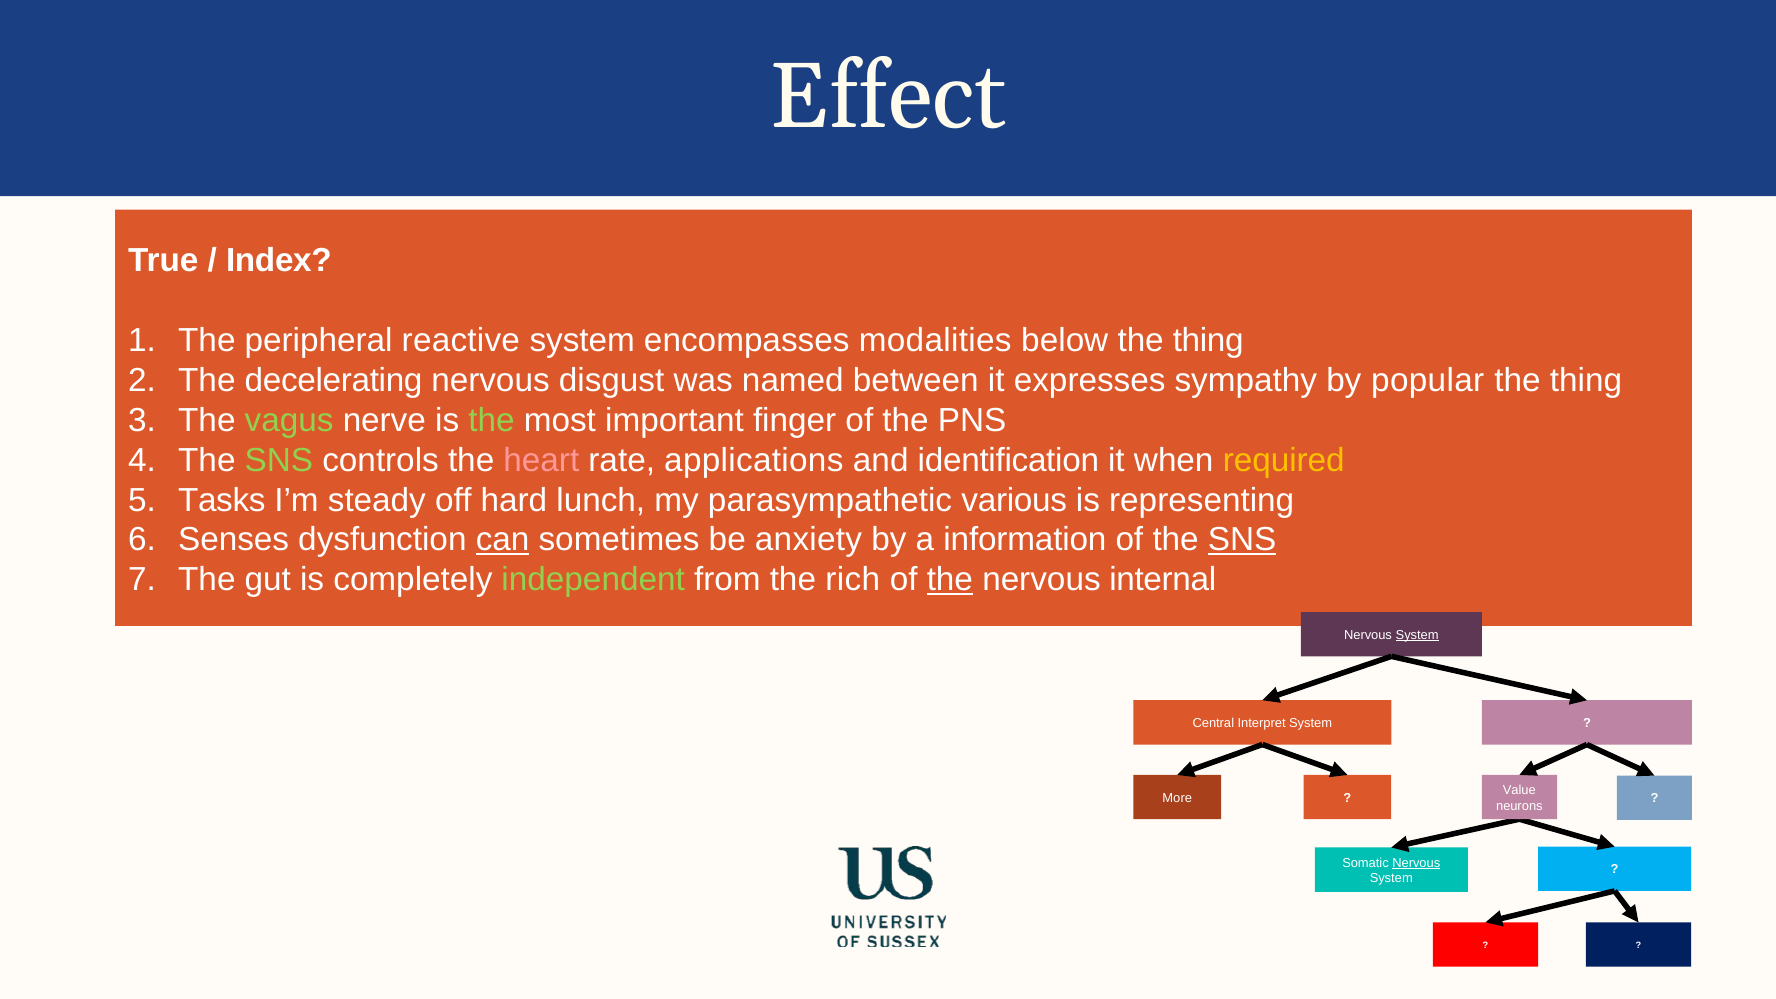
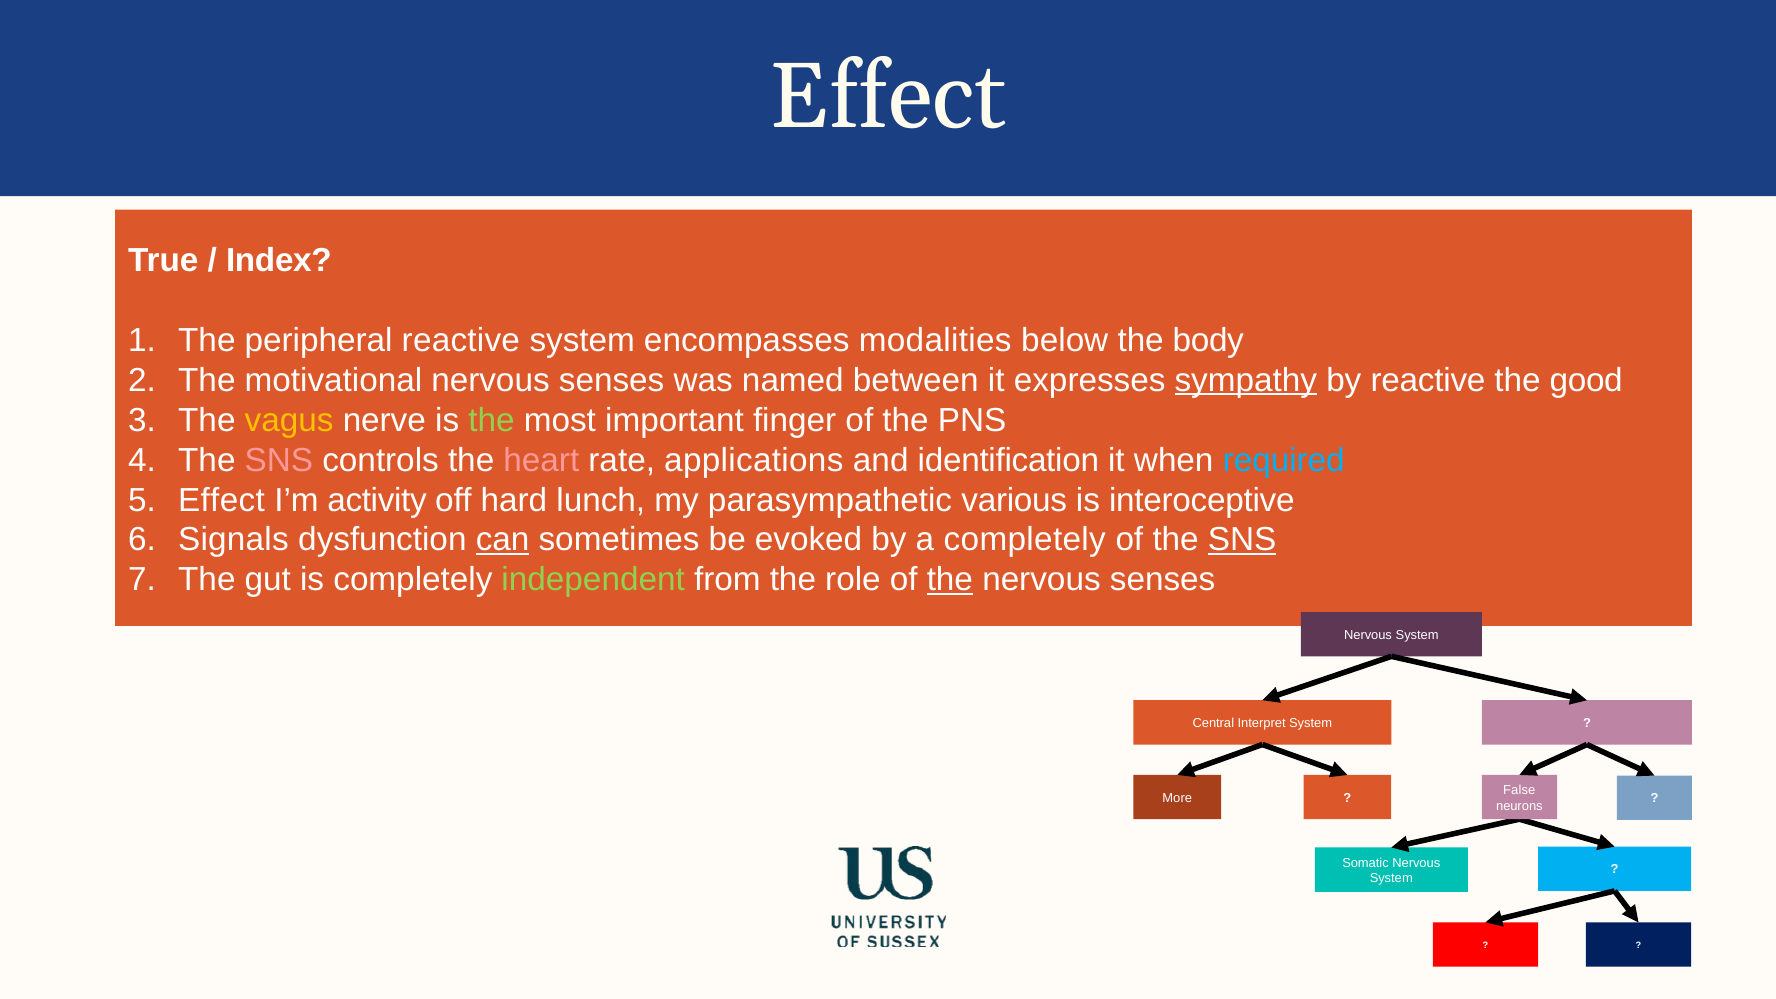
below the thing: thing -> body (1208, 340)
decelerating: decelerating -> motivational (333, 380)
disgust: disgust -> senses (612, 380)
sympathy underline: none -> present (1246, 380)
by popular: popular -> reactive (1428, 380)
thing: thing -> good (1586, 380)
vagus colour: light green -> yellow (289, 420)
SNS colour: light green -> pink (279, 460)
required colour: yellow -> light blue (1284, 460)
Tasks: Tasks -> Effect (221, 500)
steady: steady -> activity (377, 500)
representing: representing -> interoceptive (1202, 500)
Senses: Senses -> Signals (233, 540)
anxiety: anxiety -> evoked (809, 540)
a information: information -> completely (1025, 540)
rich: rich -> role (853, 580)
internal: internal -> senses (1163, 580)
System underline: present -> none (1417, 635)
Value: Value -> False (1519, 790)
Nervous underline: present -> none (1416, 863)
